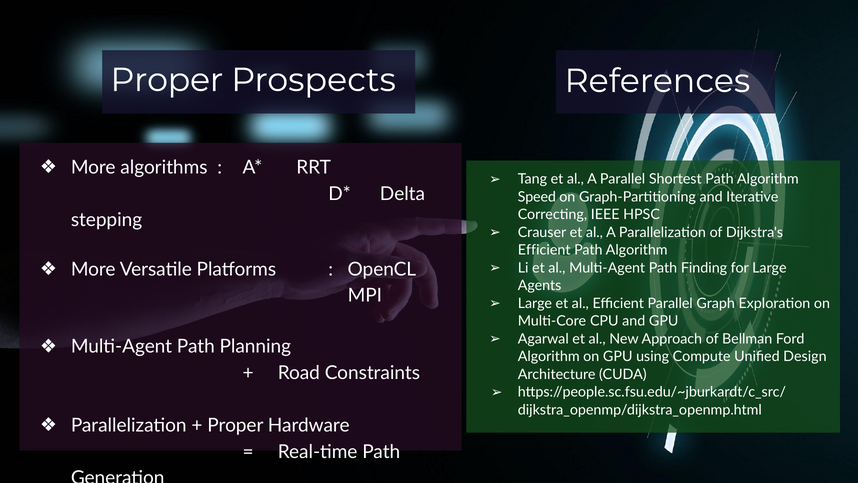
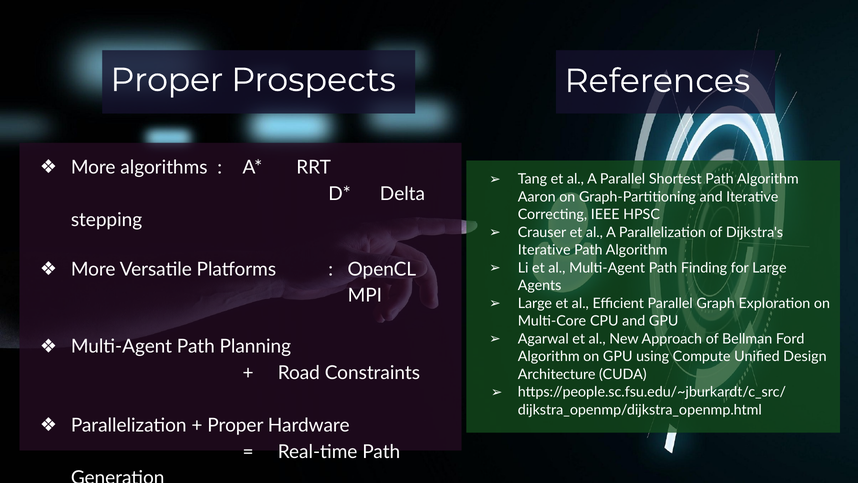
Speed: Speed -> Aaron (537, 197)
Efficient: Efficient -> Iterative (544, 250)
